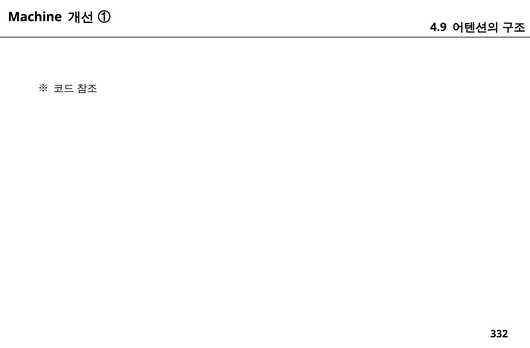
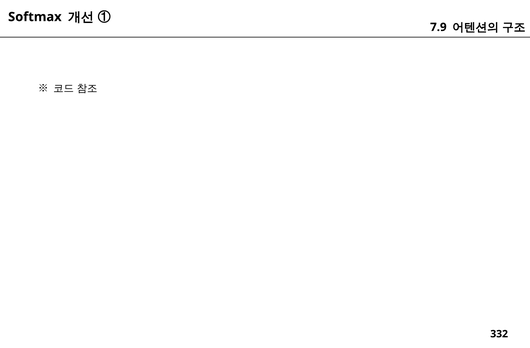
Machine: Machine -> Softmax (35, 17)
4.9: 4.9 -> 7.9 (438, 27)
